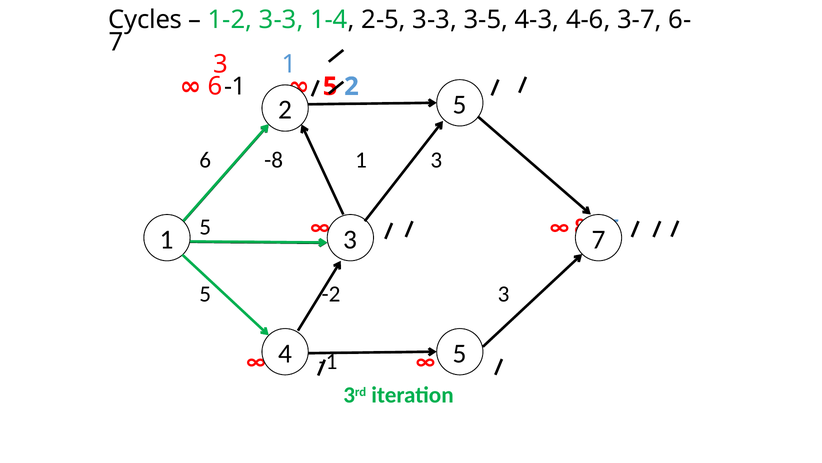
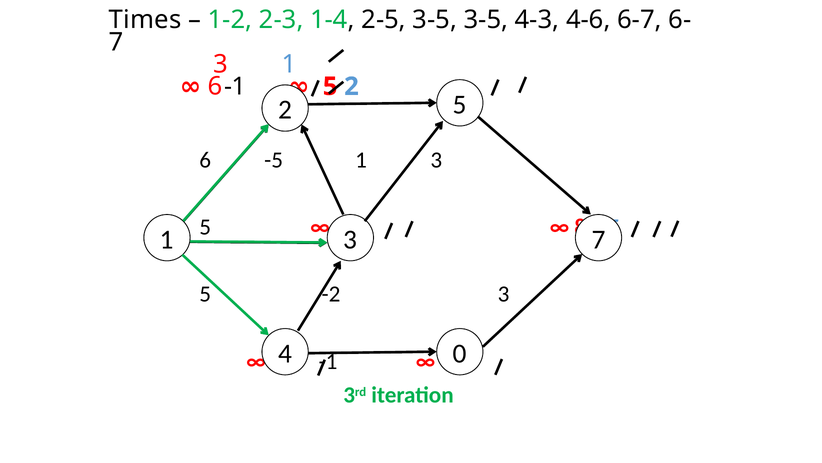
Cycles: Cycles -> Times (145, 20)
1-2 3-3: 3-3 -> 2-3 (281, 20)
2-5 3-3: 3-3 -> 3-5 (435, 20)
3-7: 3-7 -> 6-7 (639, 20)
-8: -8 -> -5 (274, 160)
4 5: 5 -> 0 (460, 353)
